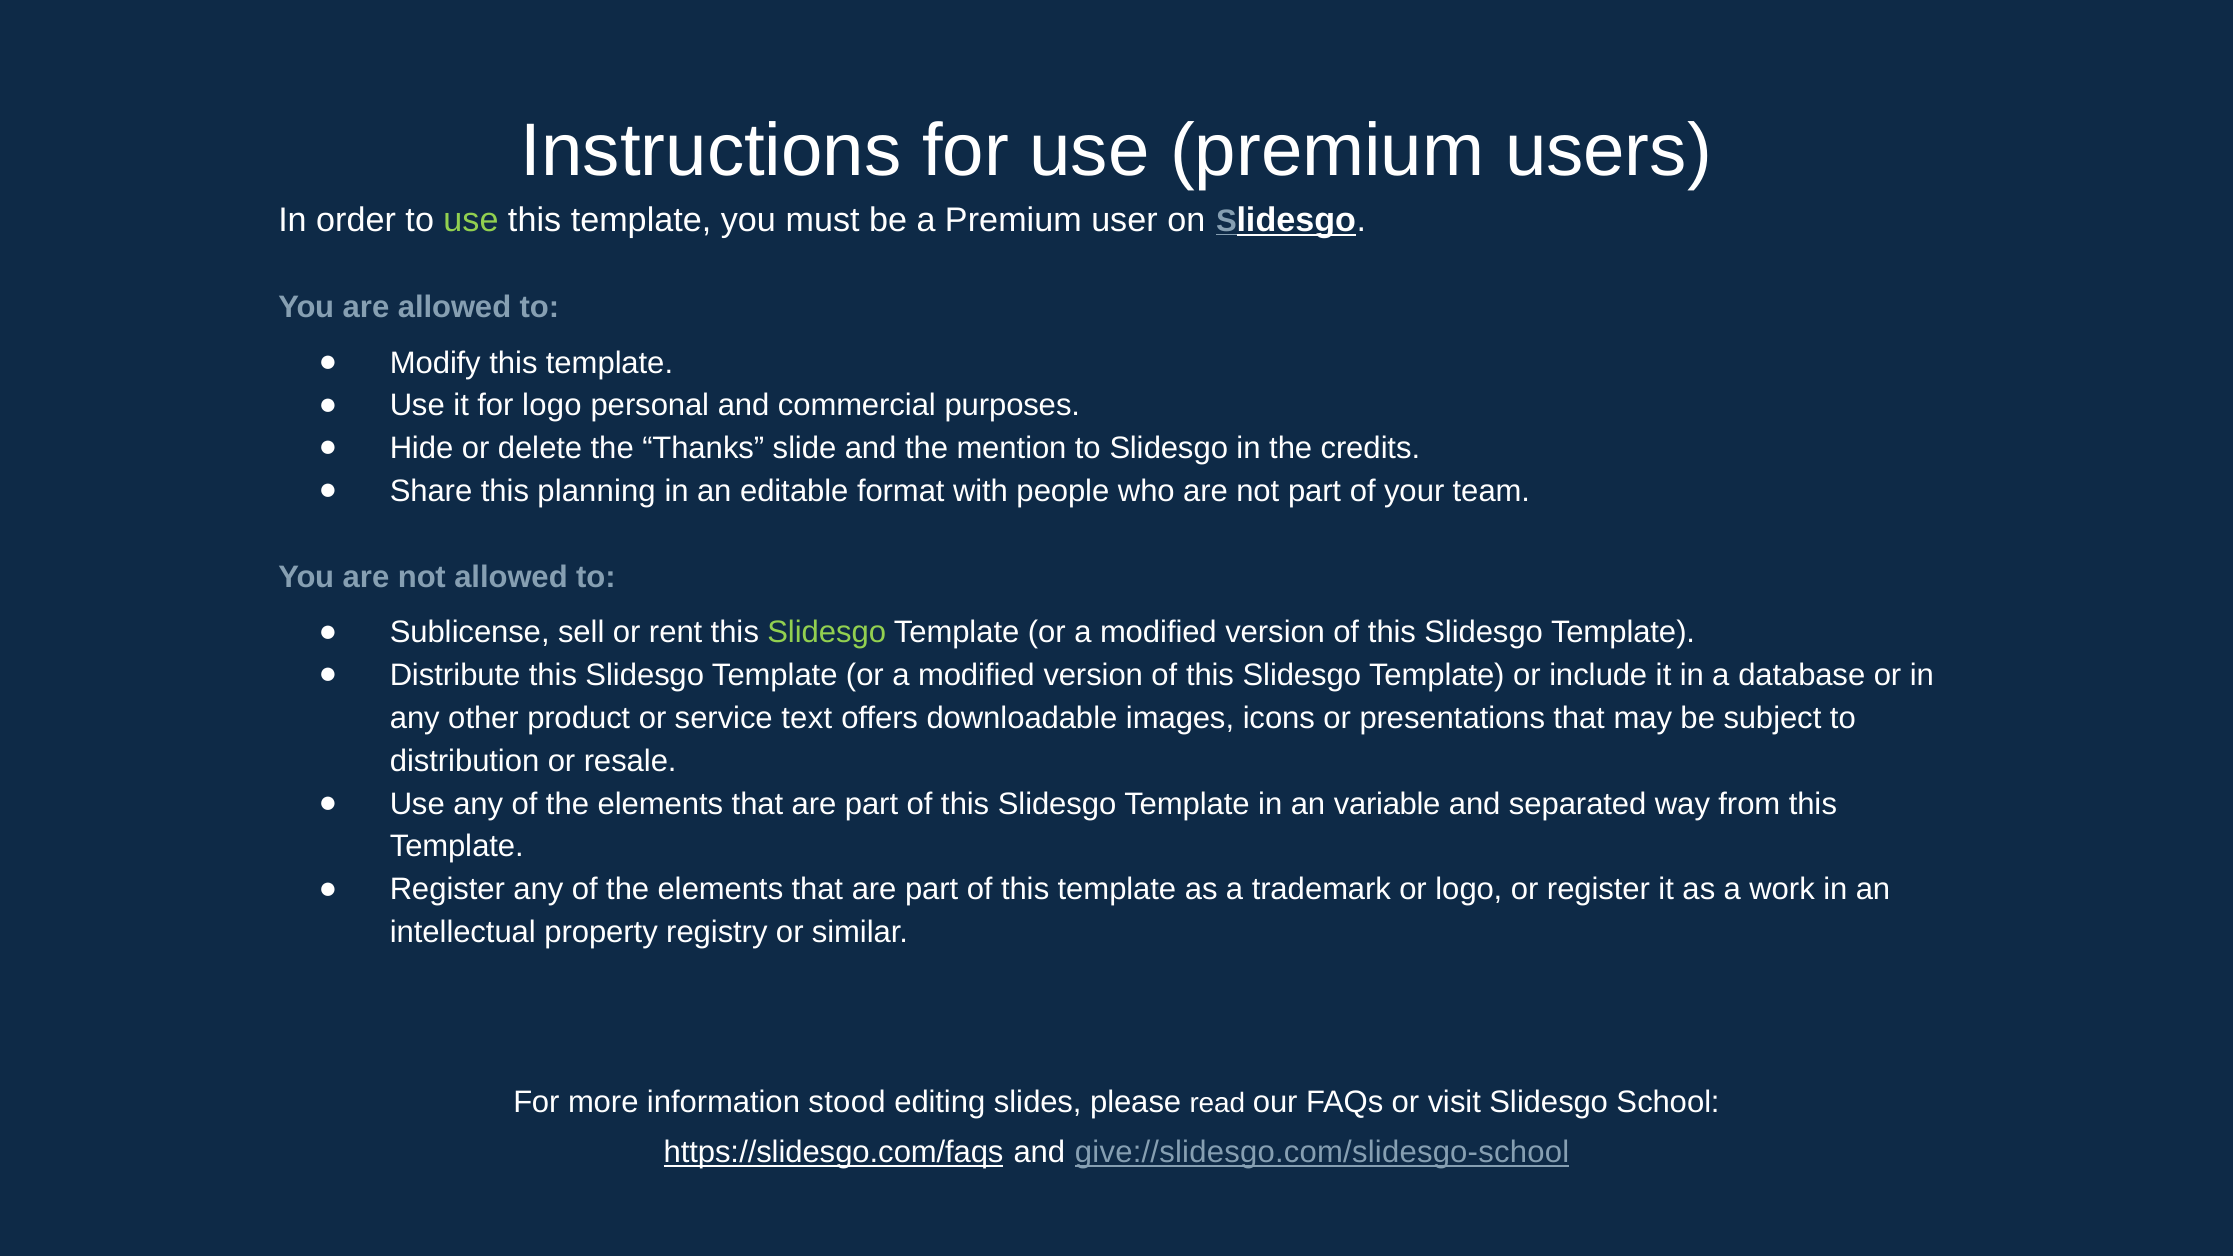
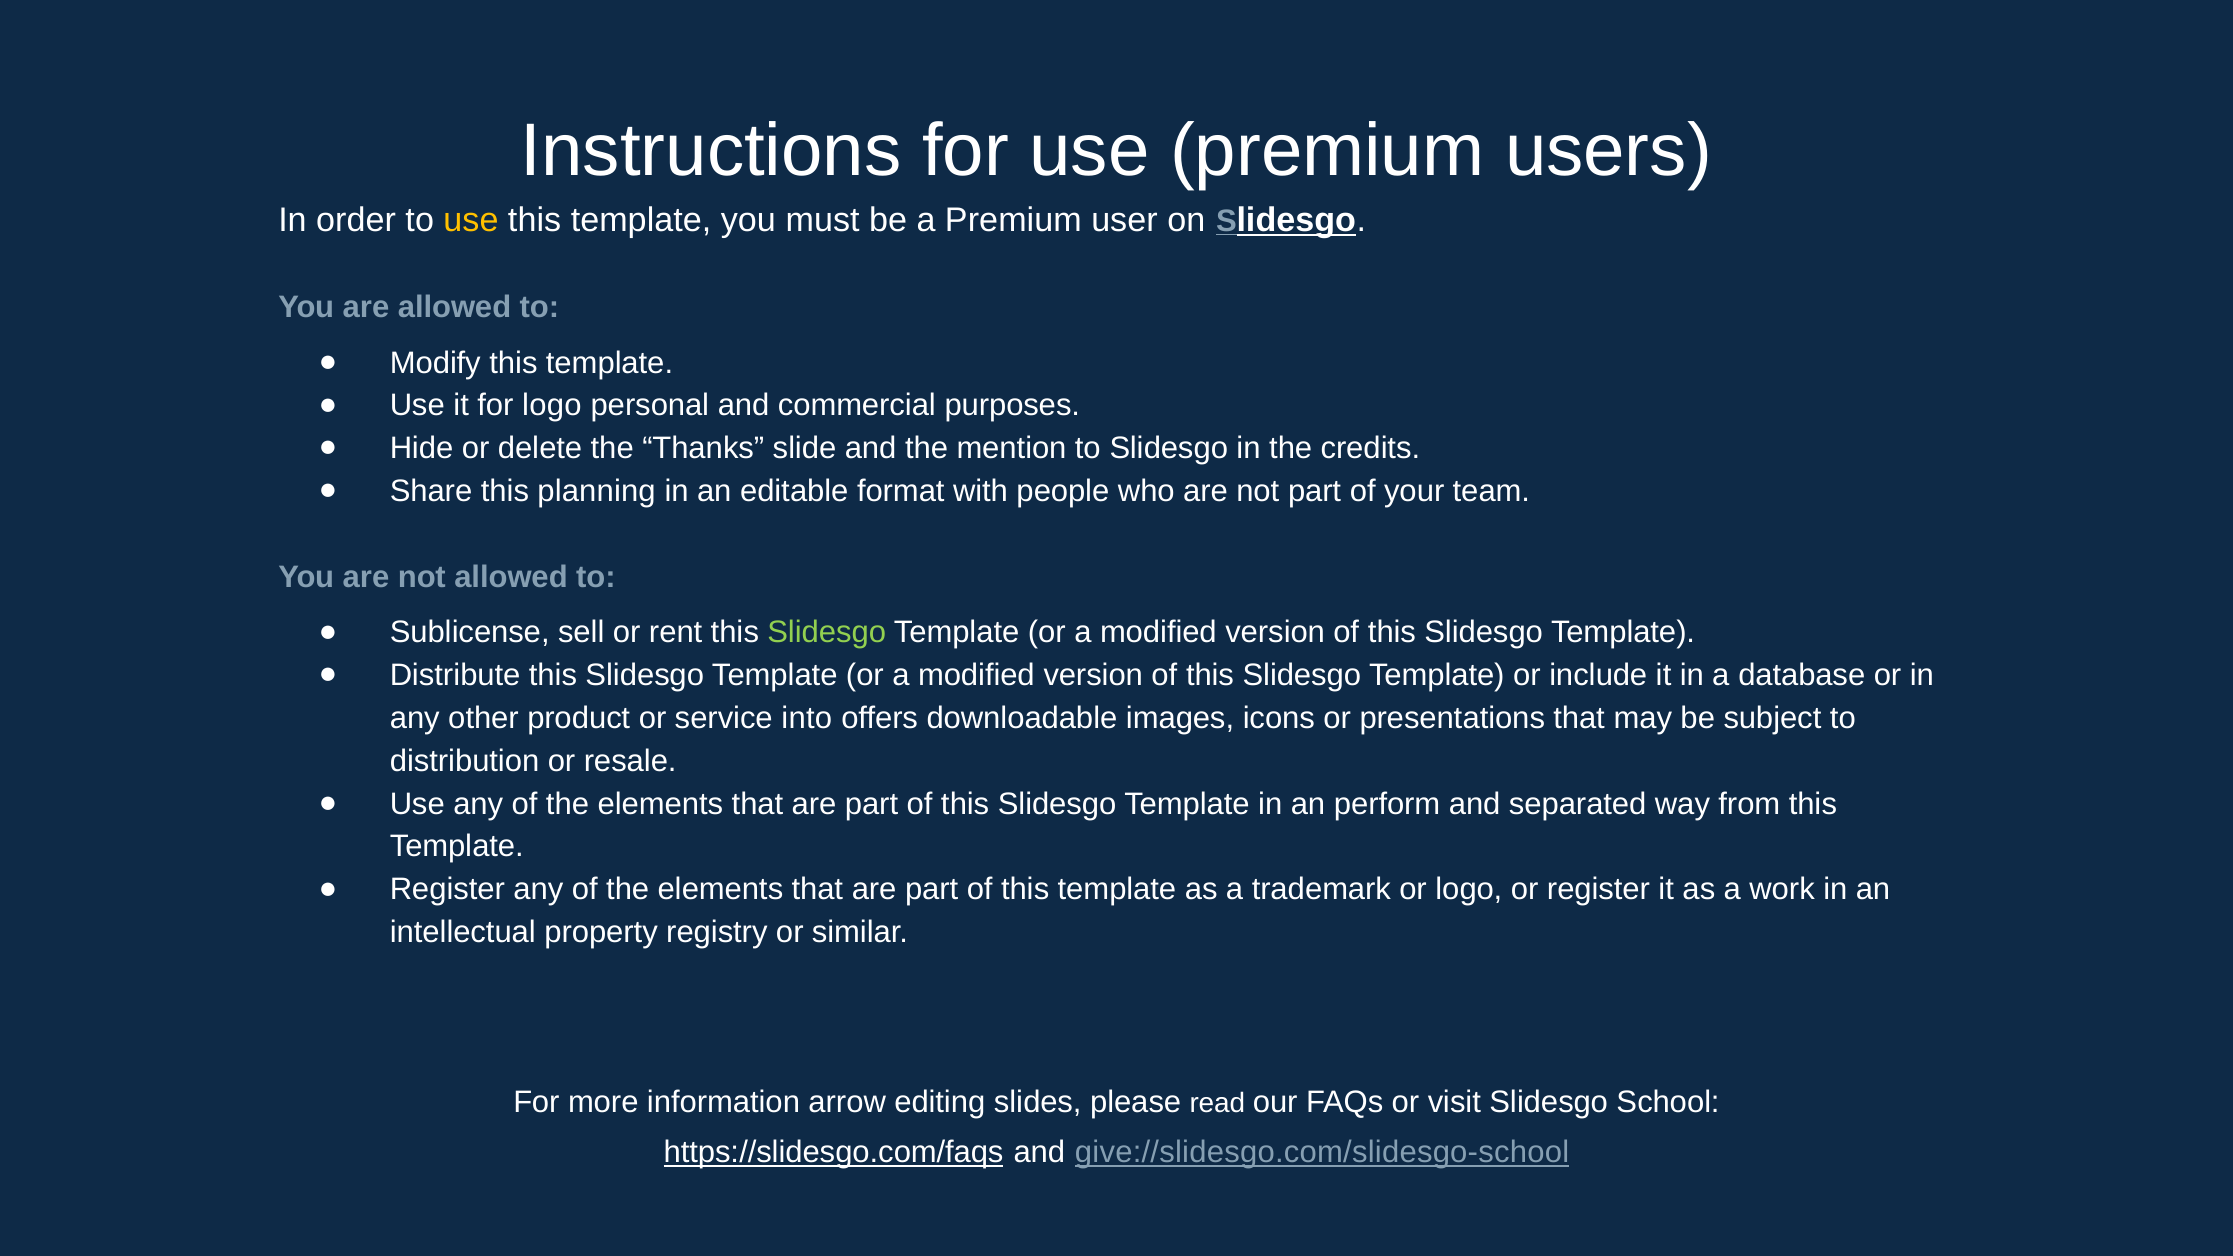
use colour: light green -> yellow (471, 220)
text: text -> into (807, 718)
variable: variable -> perform (1387, 804)
stood: stood -> arrow (847, 1102)
